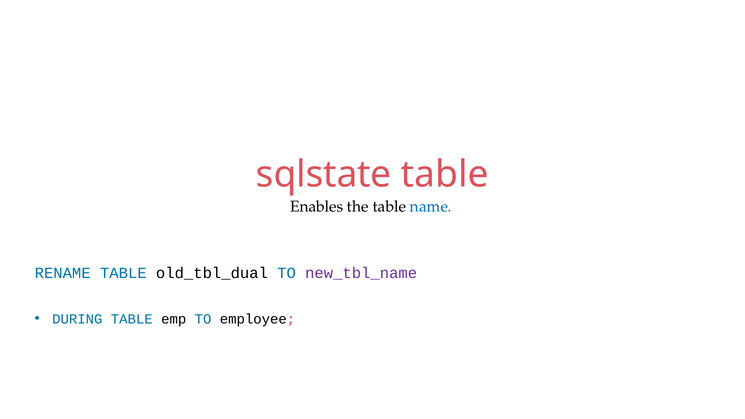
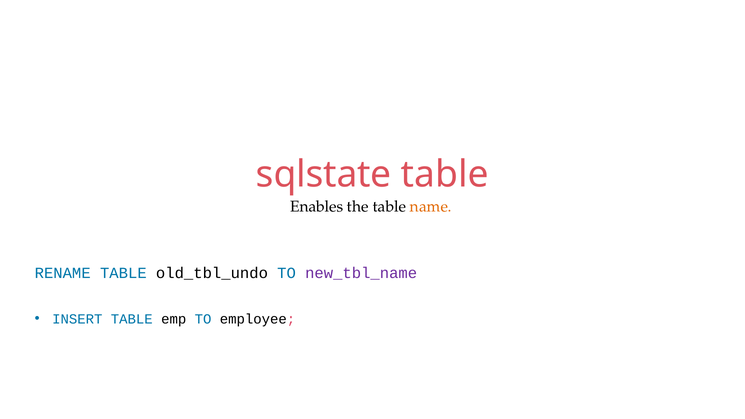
name colour: blue -> orange (431, 207)
old_tbl_dual: old_tbl_dual -> old_tbl_undo (212, 273)
DURING: DURING -> INSERT (77, 319)
